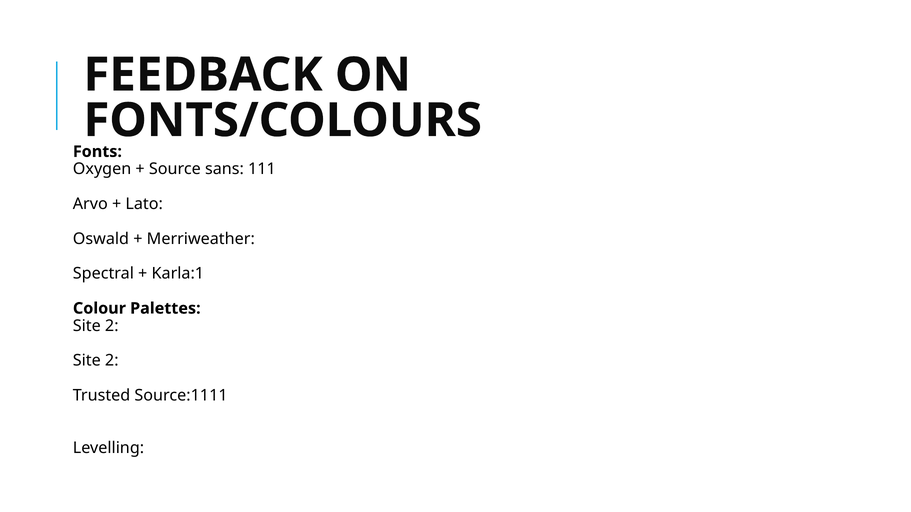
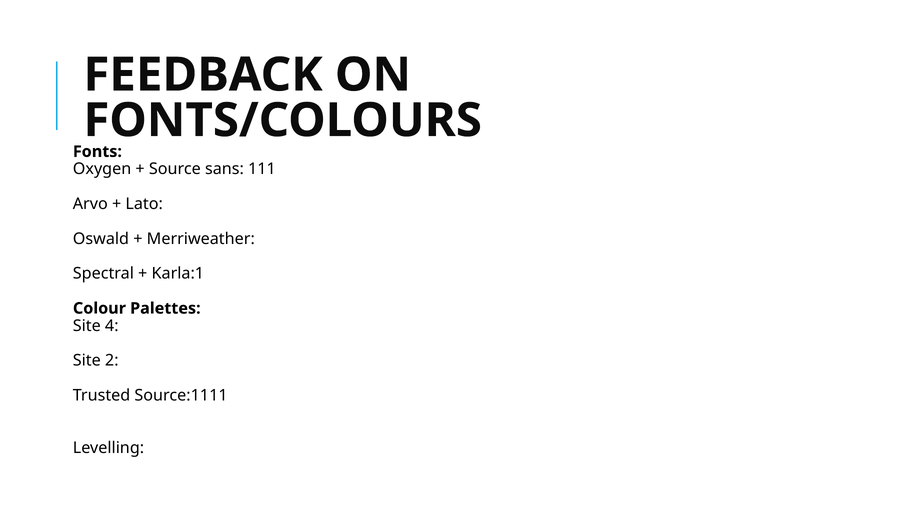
2: 2 -> 4 (112, 326)
